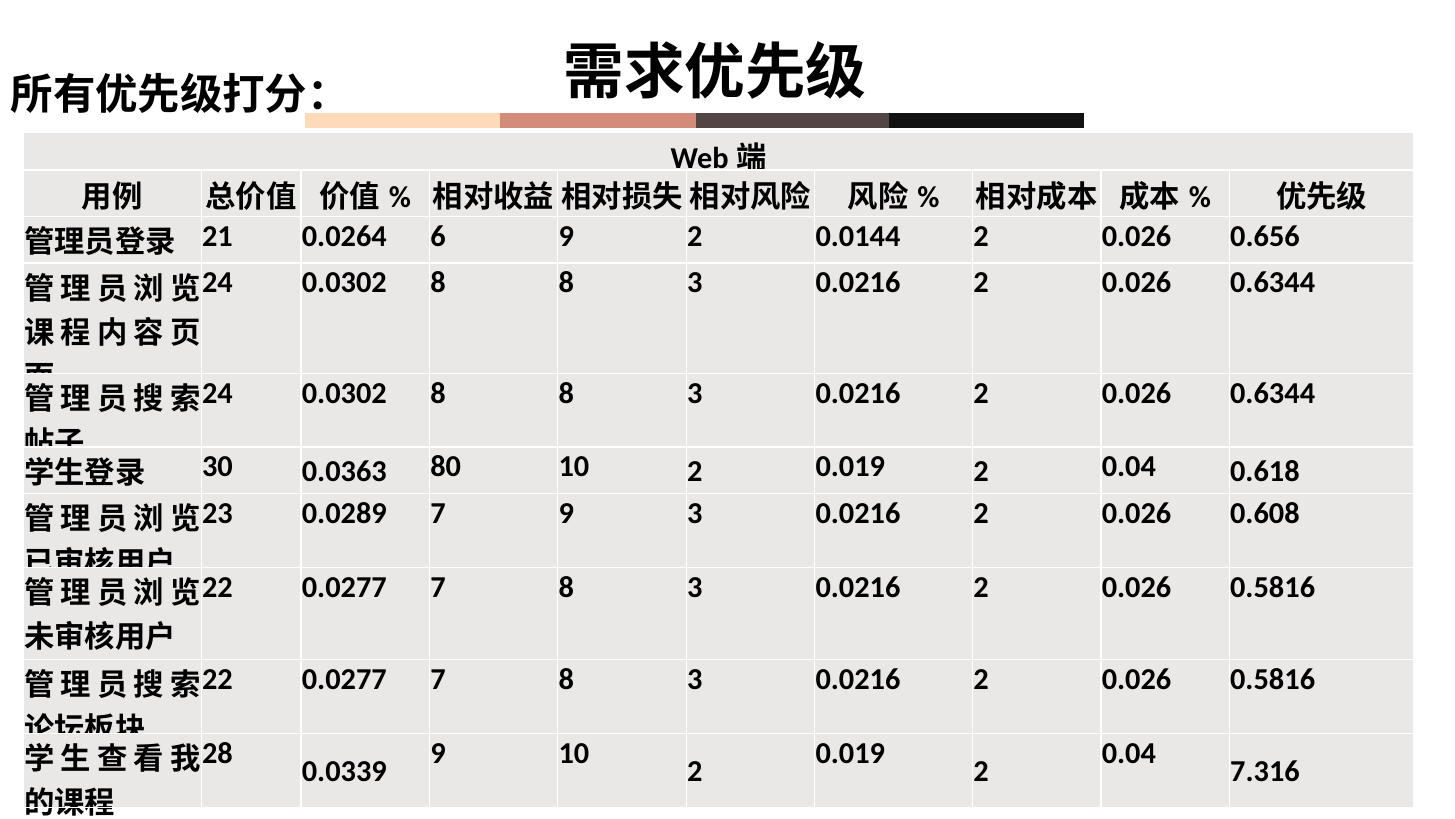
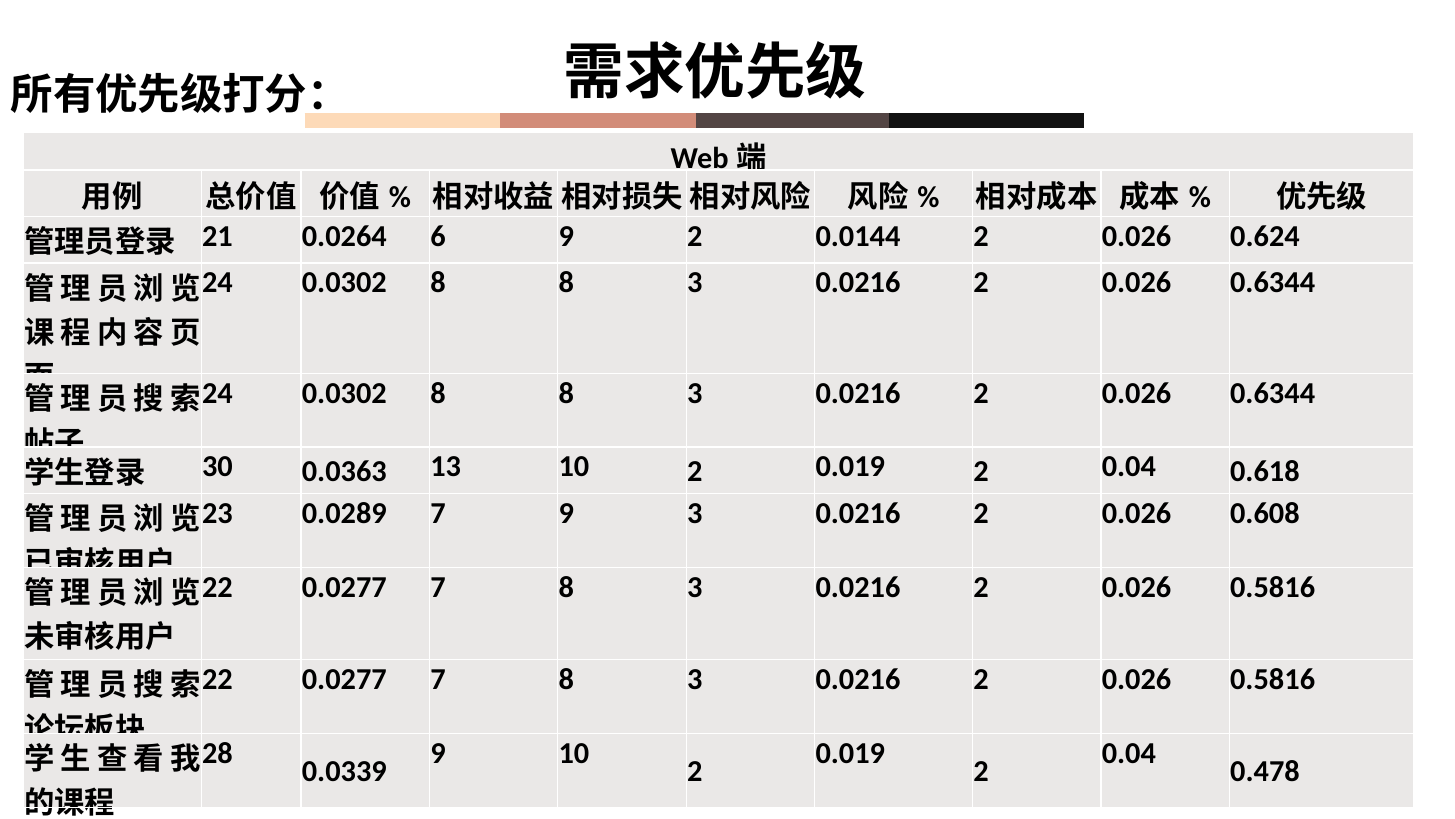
0.656: 0.656 -> 0.624 (1265, 236)
80: 80 -> 13 (446, 467)
7.316: 7.316 -> 0.478 (1265, 771)
